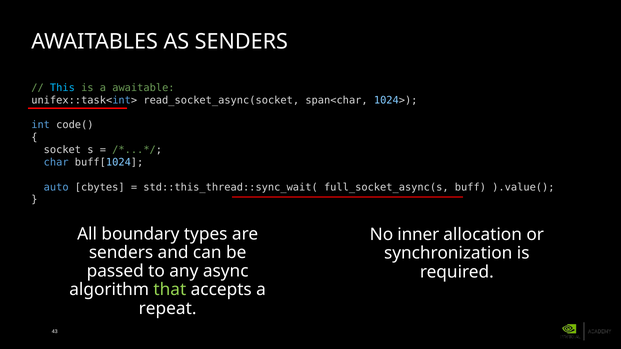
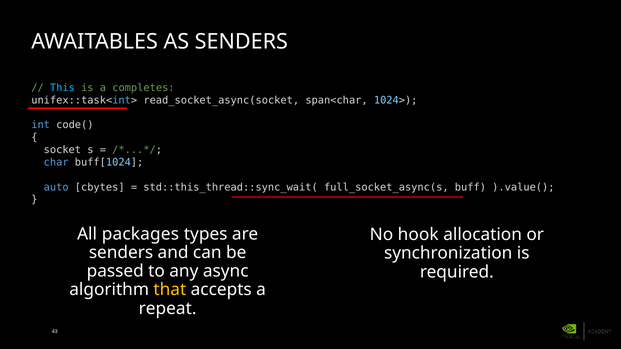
awaitable: awaitable -> completes (143, 88)
boundary: boundary -> packages (140, 234)
inner: inner -> hook (418, 235)
that colour: light green -> yellow (170, 290)
